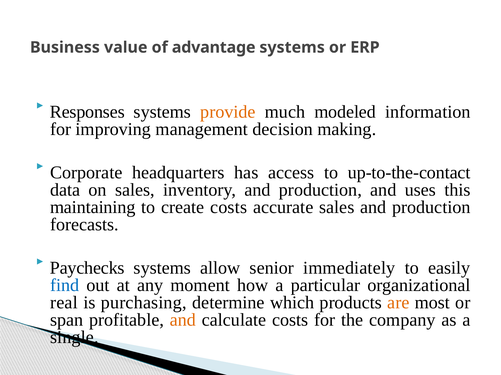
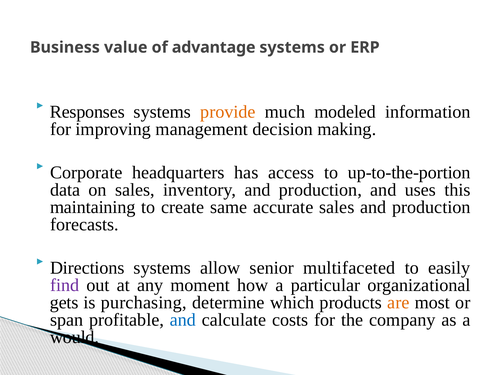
up-to-the-contact: up-to-the-contact -> up-to-the-portion (409, 173)
create costs: costs -> same (229, 208)
Paychecks: Paychecks -> Directions (87, 268)
immediately: immediately -> multifaceted (349, 268)
find colour: blue -> purple (65, 286)
real: real -> gets (64, 303)
and colour: orange -> blue (183, 321)
single: single -> would (74, 338)
